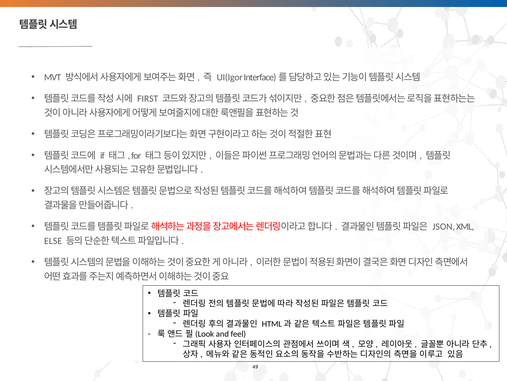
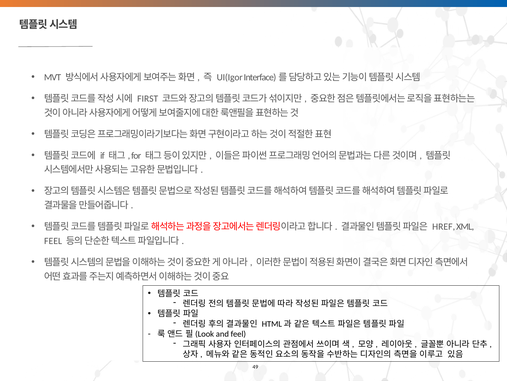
JSON: JSON -> HREF (444, 226)
ELSE: ELSE -> FEEL (53, 241)
